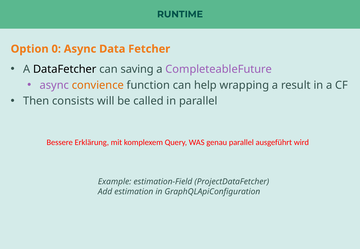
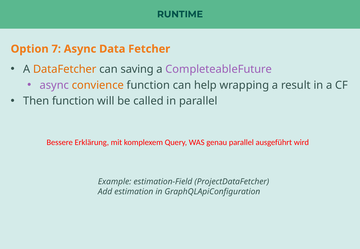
0: 0 -> 7 (56, 49)
DataFetcher colour: black -> orange (65, 69)
Then consists: consists -> function (73, 101)
